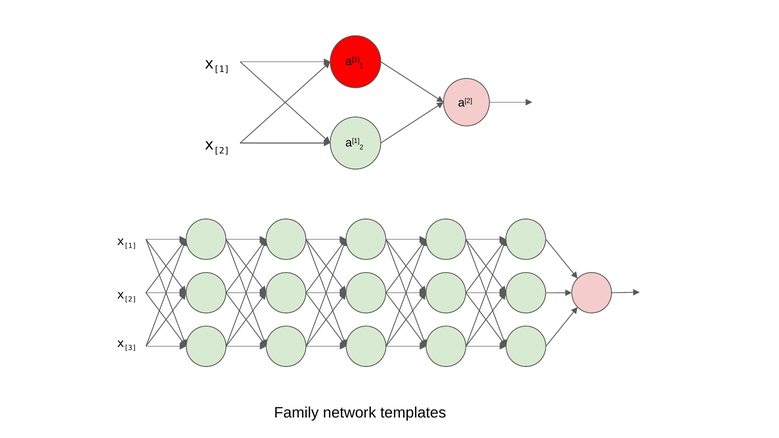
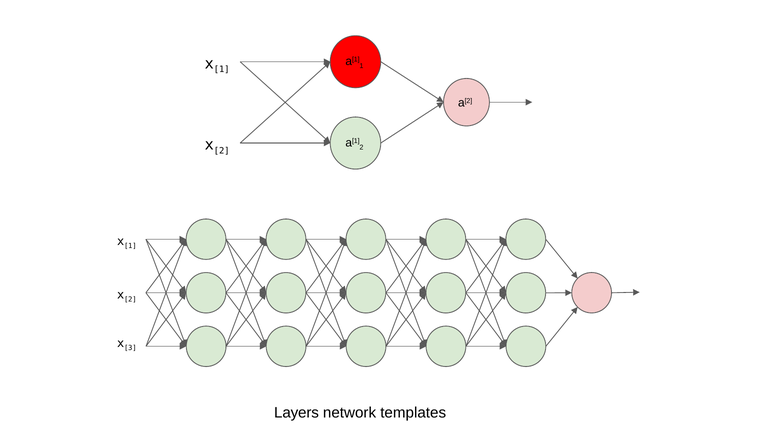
Family: Family -> Layers (296, 413)
